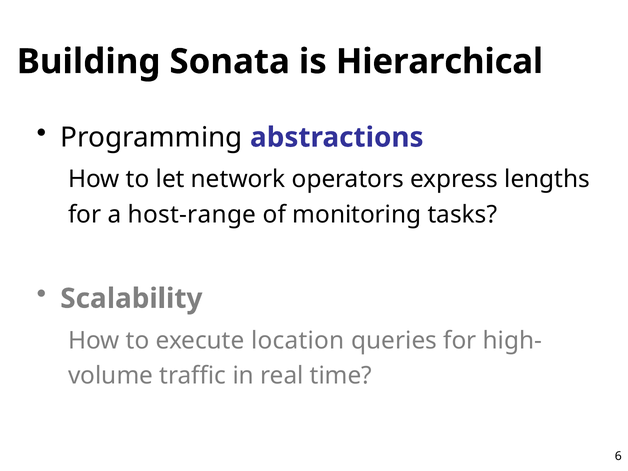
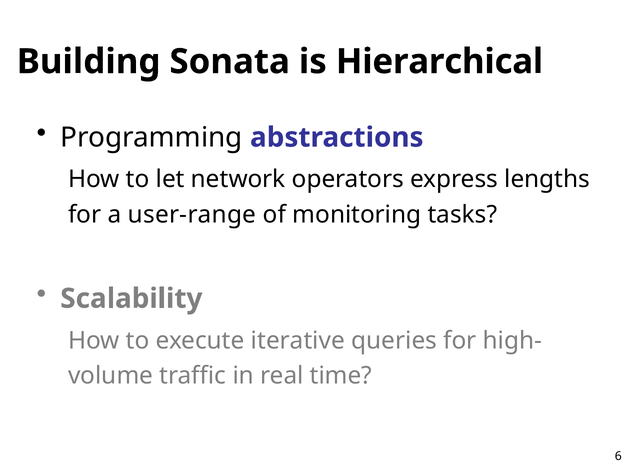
host-range: host-range -> user-range (192, 215)
location: location -> iterative (298, 340)
